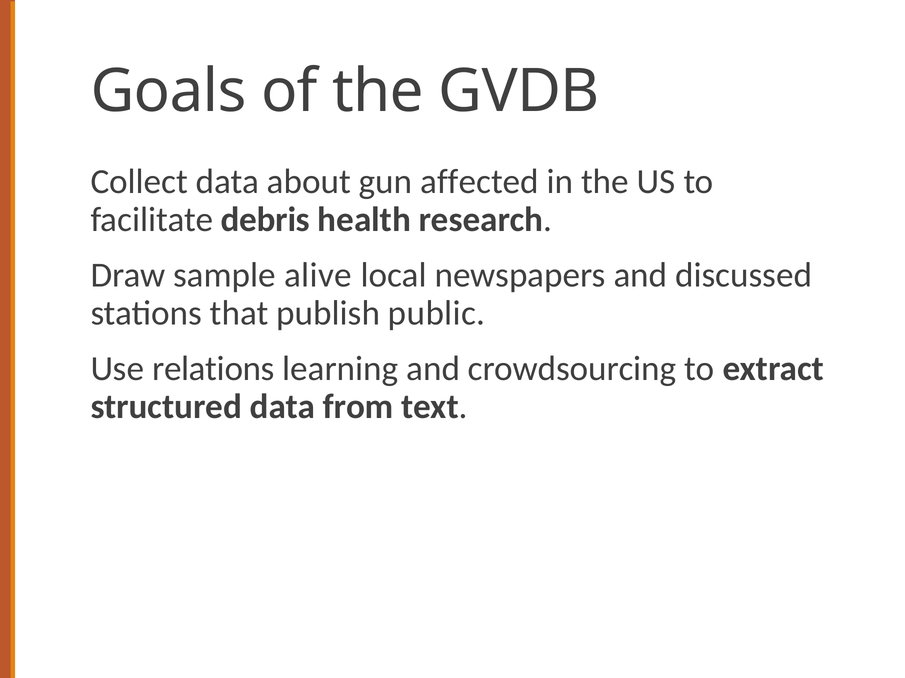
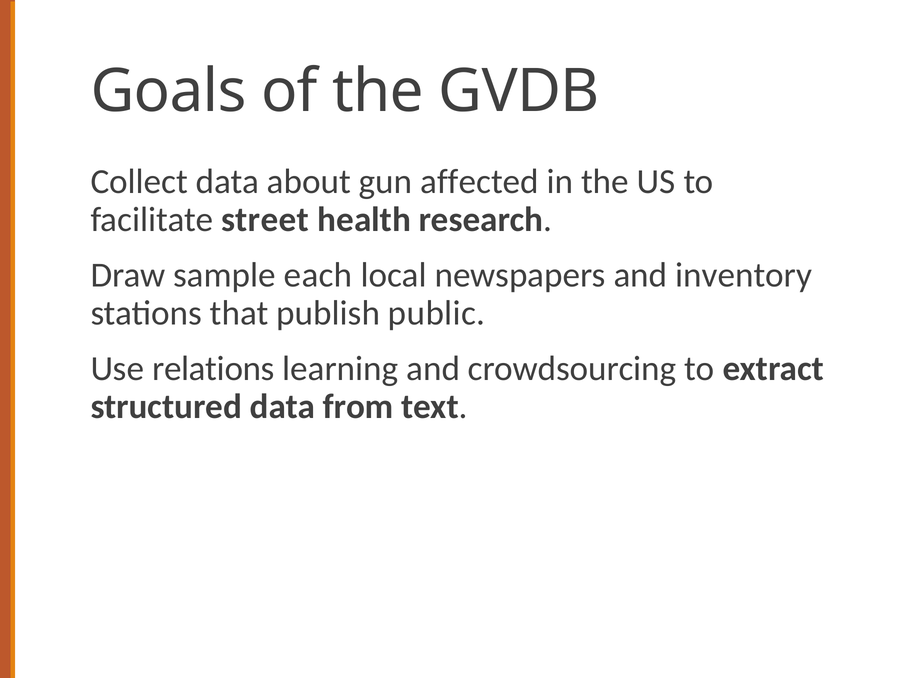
debris: debris -> street (265, 220)
alive: alive -> each (318, 275)
discussed: discussed -> inventory (744, 275)
